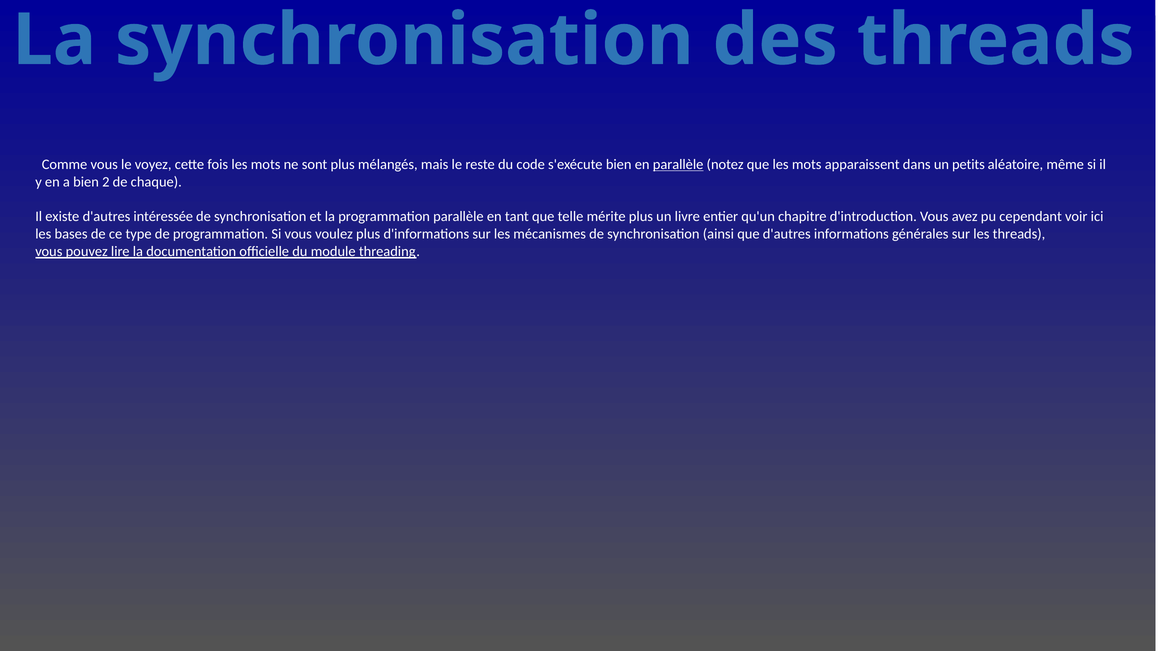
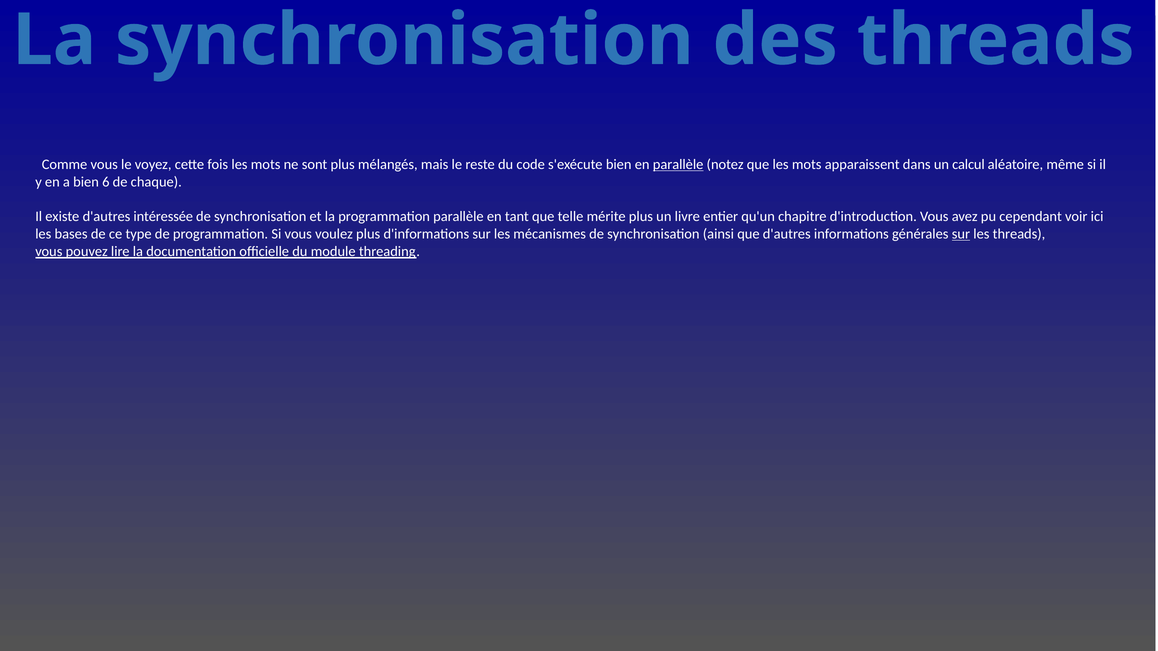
petits: petits -> calcul (968, 165)
2: 2 -> 6 (106, 182)
sur underline: none -> present (961, 234)
